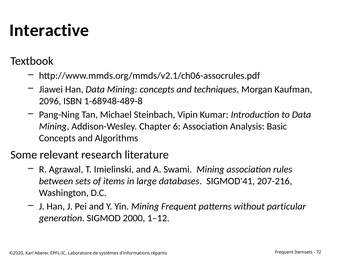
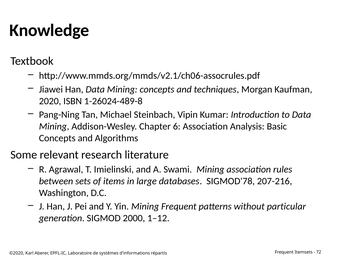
Interactive: Interactive -> Knowledge (49, 30)
2096: 2096 -> 2020 (50, 101)
1-68948-489-8: 1-68948-489-8 -> 1-26024-489-8 (113, 101)
SIGMOD'41: SIGMOD'41 -> SIGMOD'78 (231, 181)
